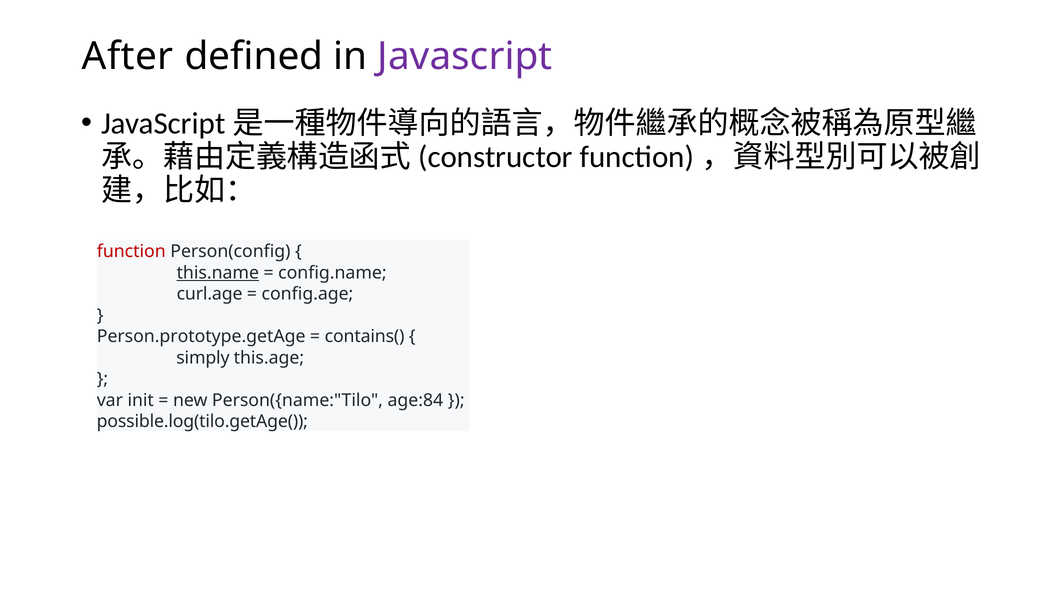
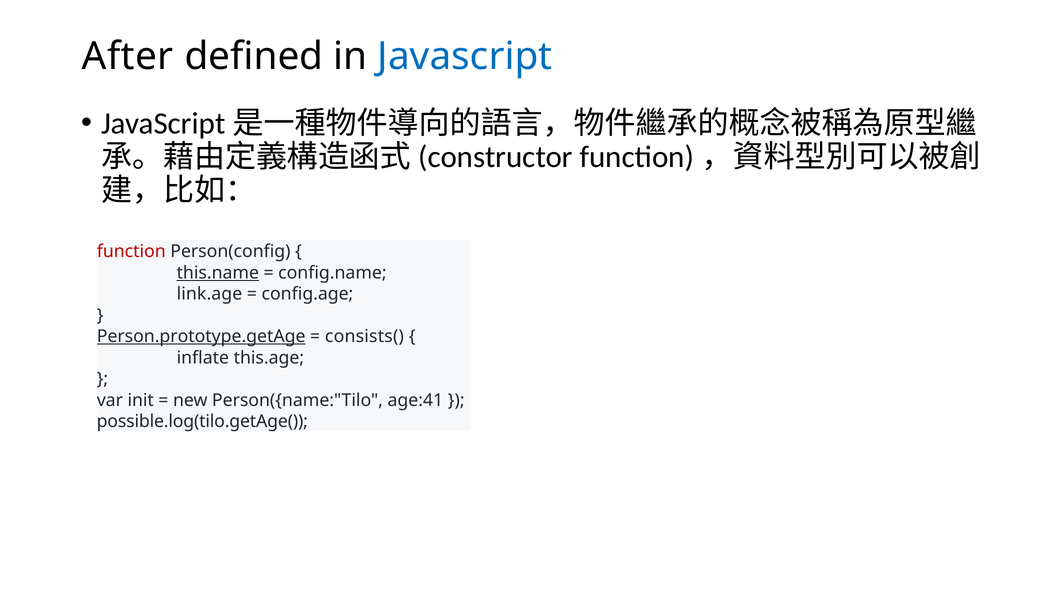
Javascript colour: purple -> blue (465, 57)
curl.age: curl.age -> link.age (209, 294)
Person.prototype.getAge underline: none -> present (201, 337)
contains(: contains( -> consists( (364, 337)
simply: simply -> inflate (203, 358)
age:84: age:84 -> age:41 (415, 401)
